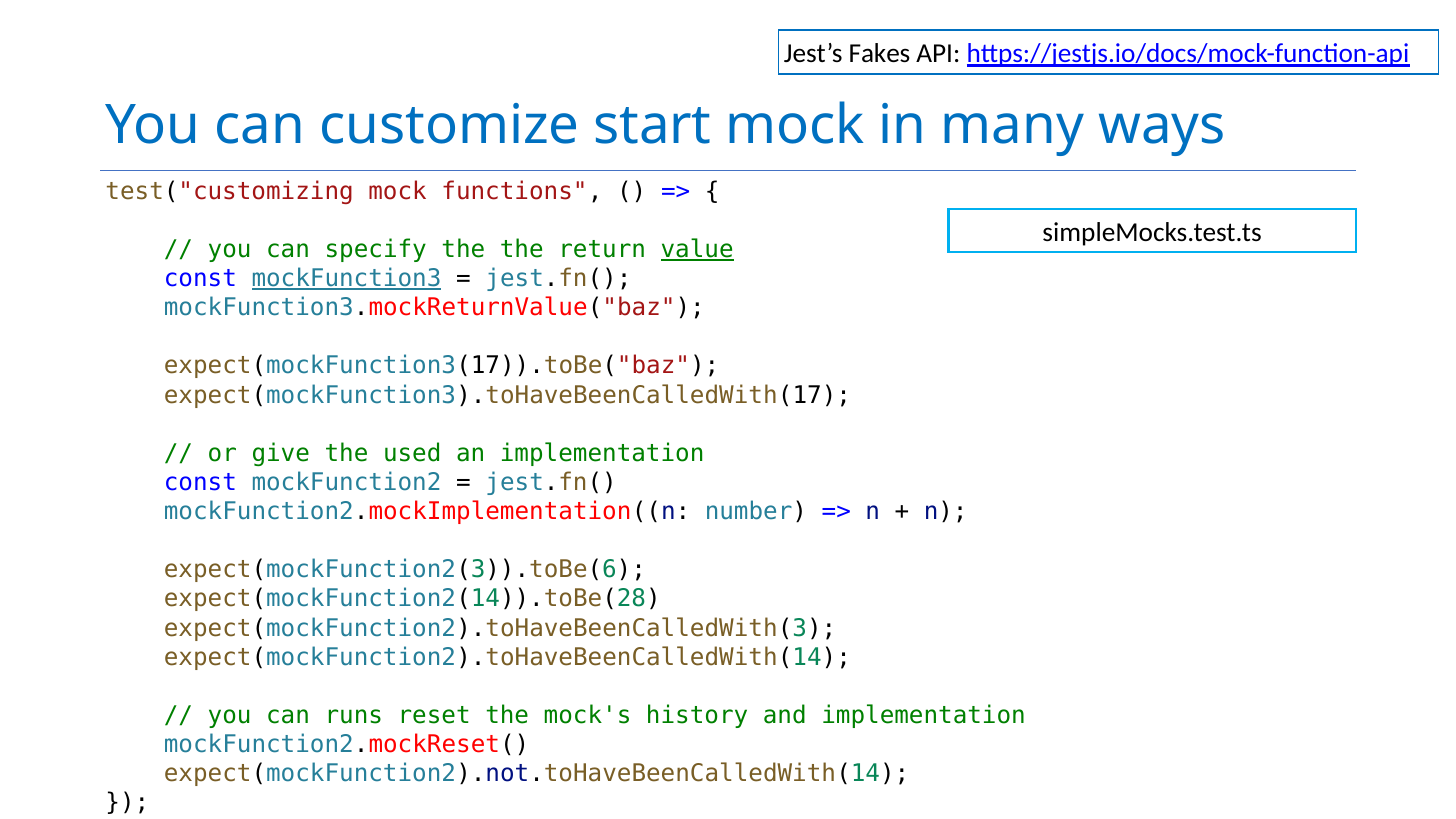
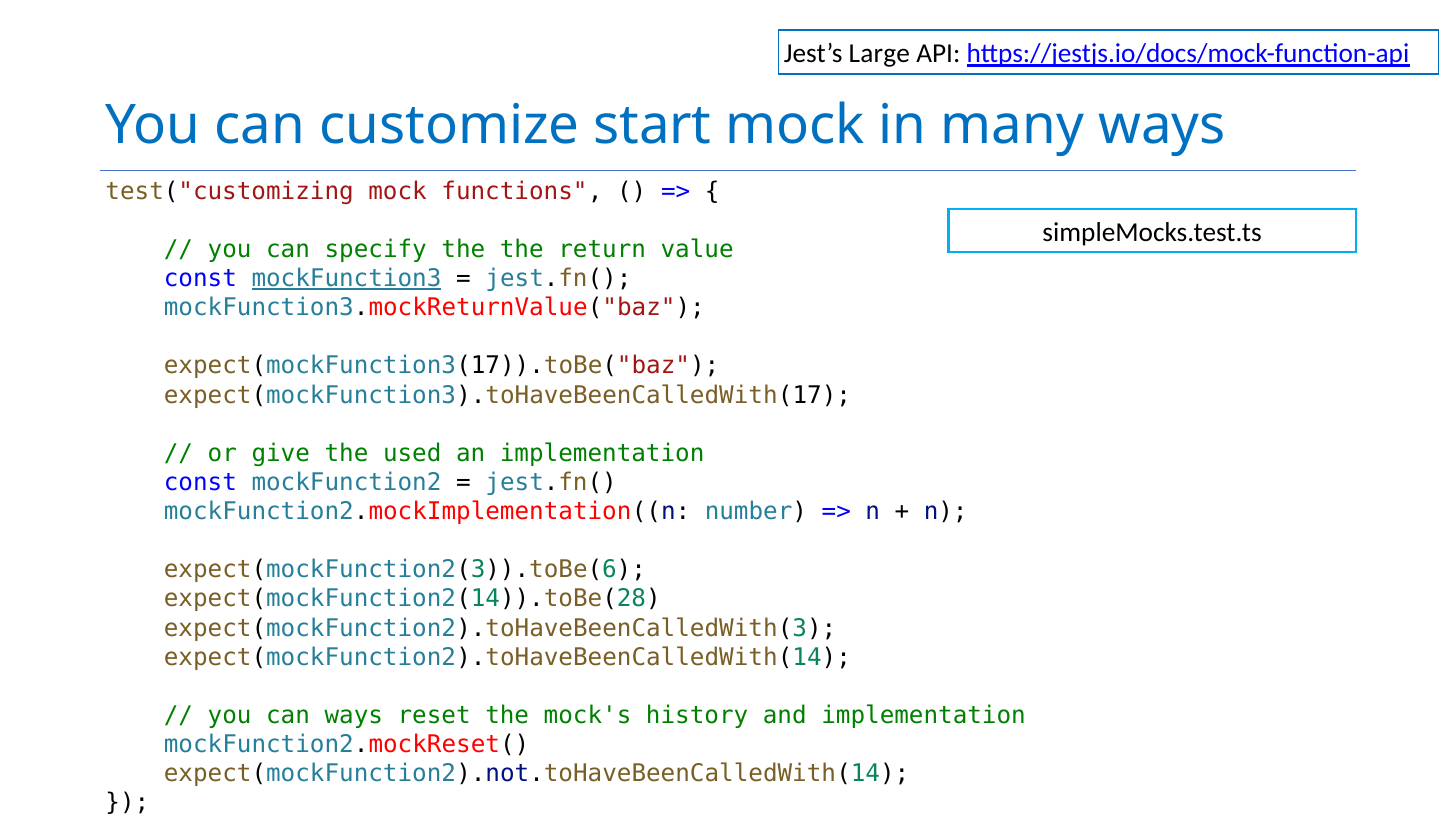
Fakes: Fakes -> Large (879, 54)
value underline: present -> none (697, 249)
can runs: runs -> ways (354, 715)
